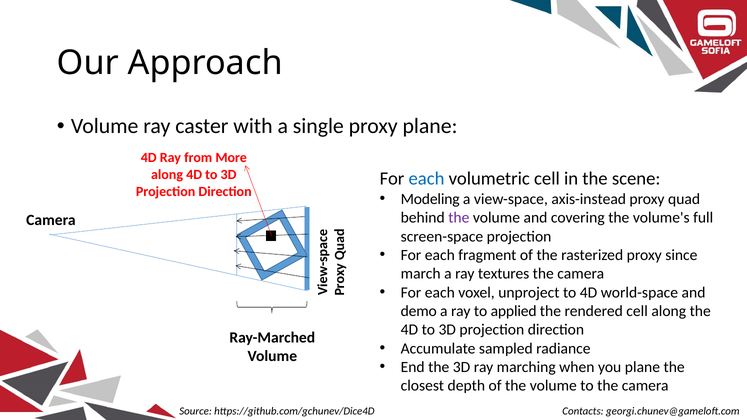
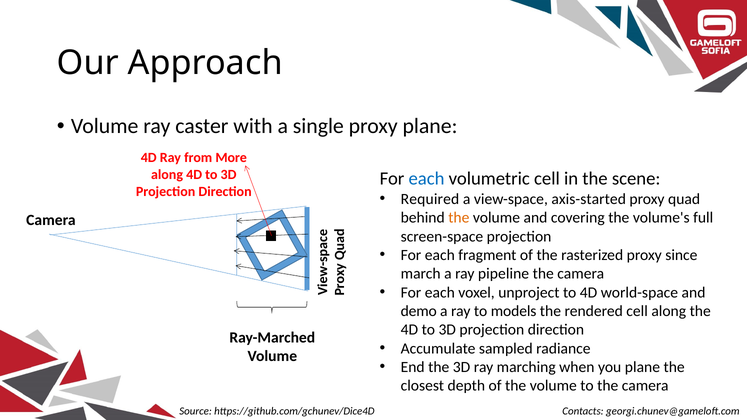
Modeling: Modeling -> Required (430, 199)
axis-instead: axis-instead -> axis-started (589, 199)
the colour: purple -> orange (459, 218)
textures: textures -> pipeline (504, 274)
applied: applied -> models (514, 311)
